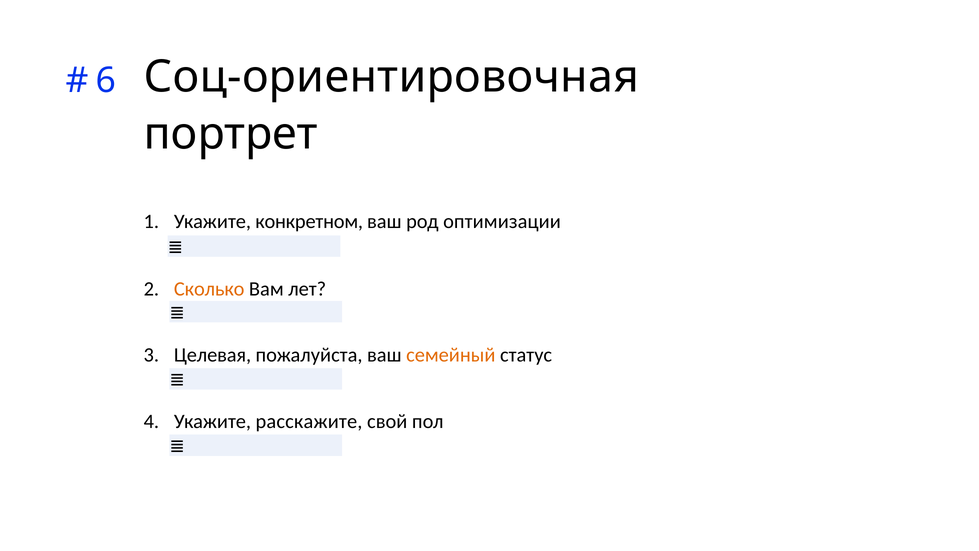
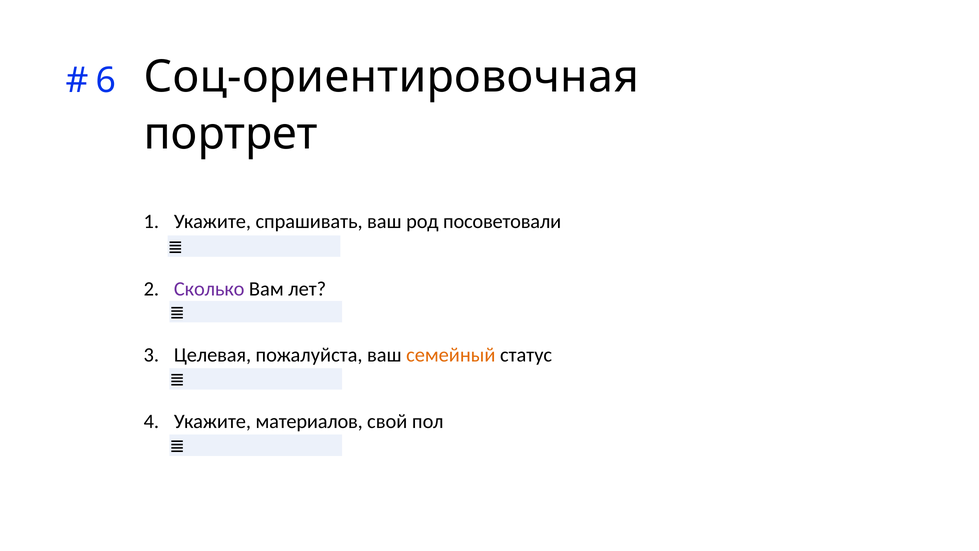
конкретном: конкретном -> спрашивать (309, 222)
оптимизации: оптимизации -> посоветовали (502, 222)
Сколько colour: orange -> purple (209, 289)
расскажите: расскажите -> материалов (309, 421)
